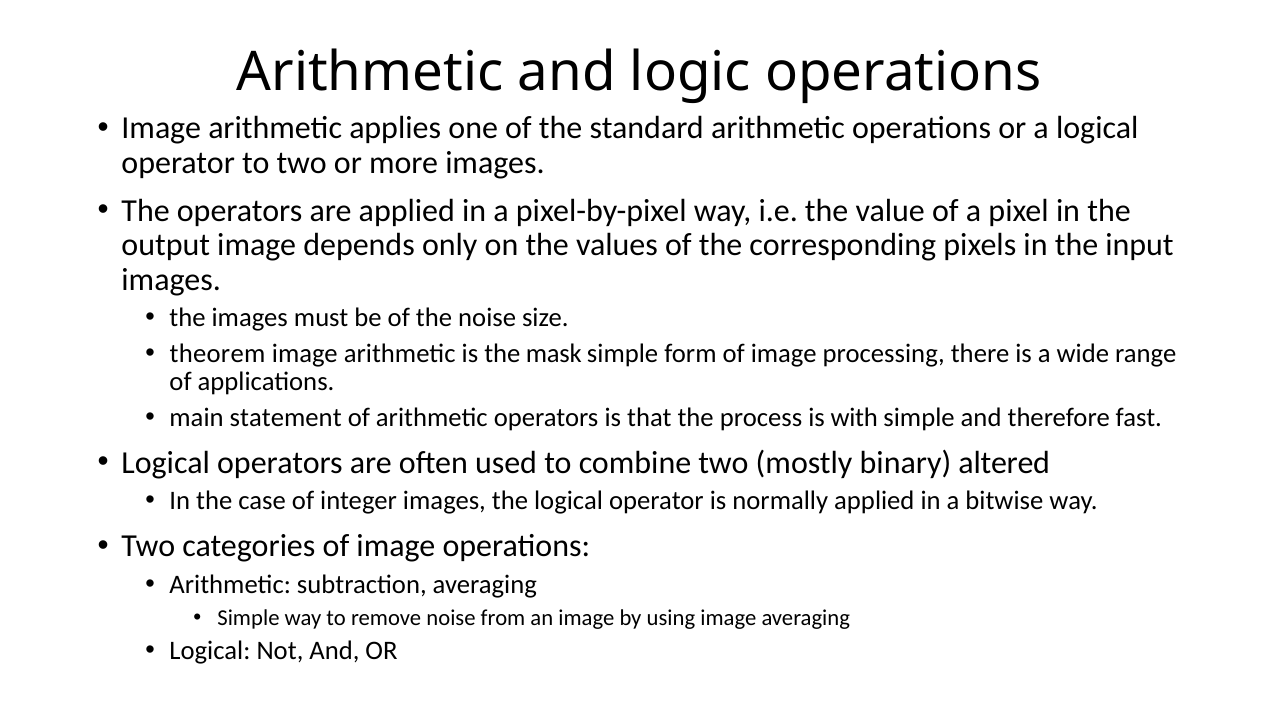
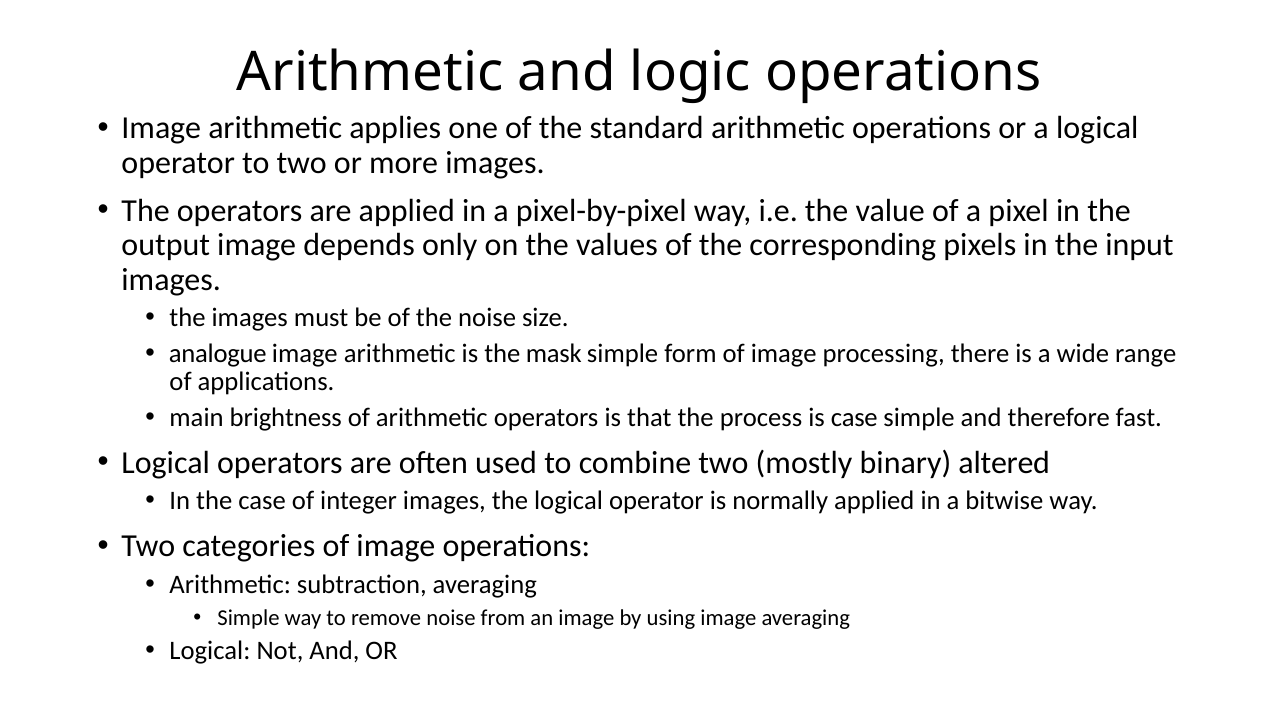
theorem: theorem -> analogue (218, 353)
statement: statement -> brightness (286, 417)
is with: with -> case (854, 417)
